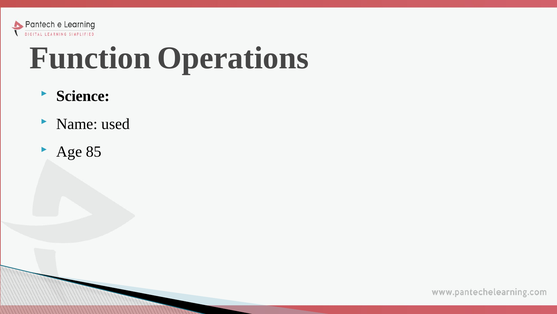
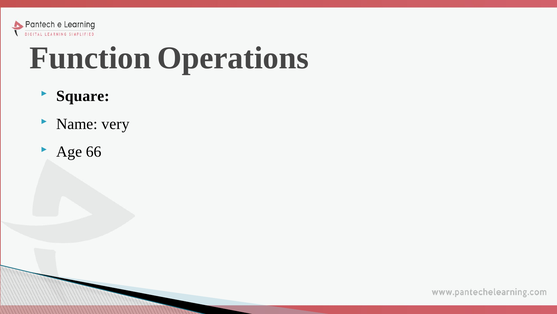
Science: Science -> Square (83, 96)
used: used -> very (115, 124)
85: 85 -> 66 (94, 152)
